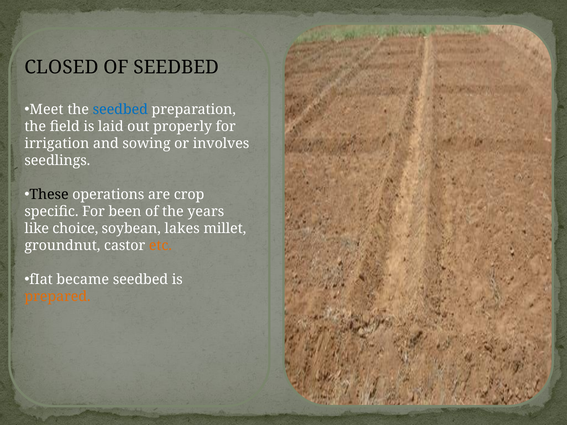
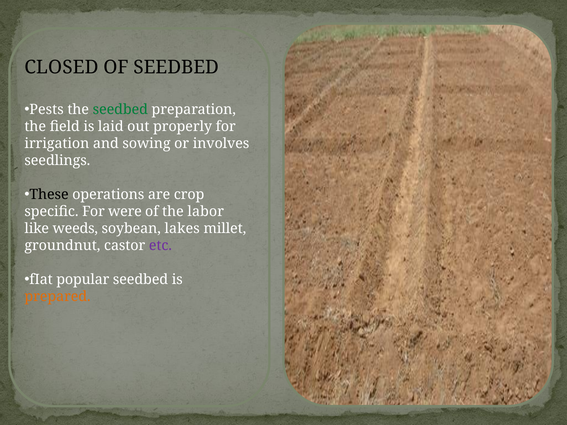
Meet: Meet -> Pests (47, 110)
seedbed colour: blue -> green (120, 110)
been: been -> were (125, 212)
years: years -> labor (206, 212)
choice: choice -> weeds (75, 229)
etc colour: orange -> purple (160, 246)
became: became -> popular (83, 280)
